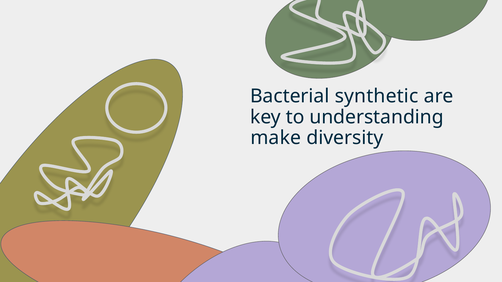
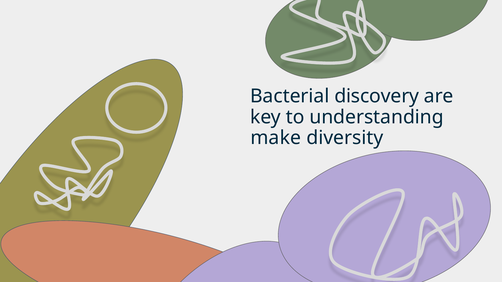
synthetic: synthetic -> discovery (377, 96)
